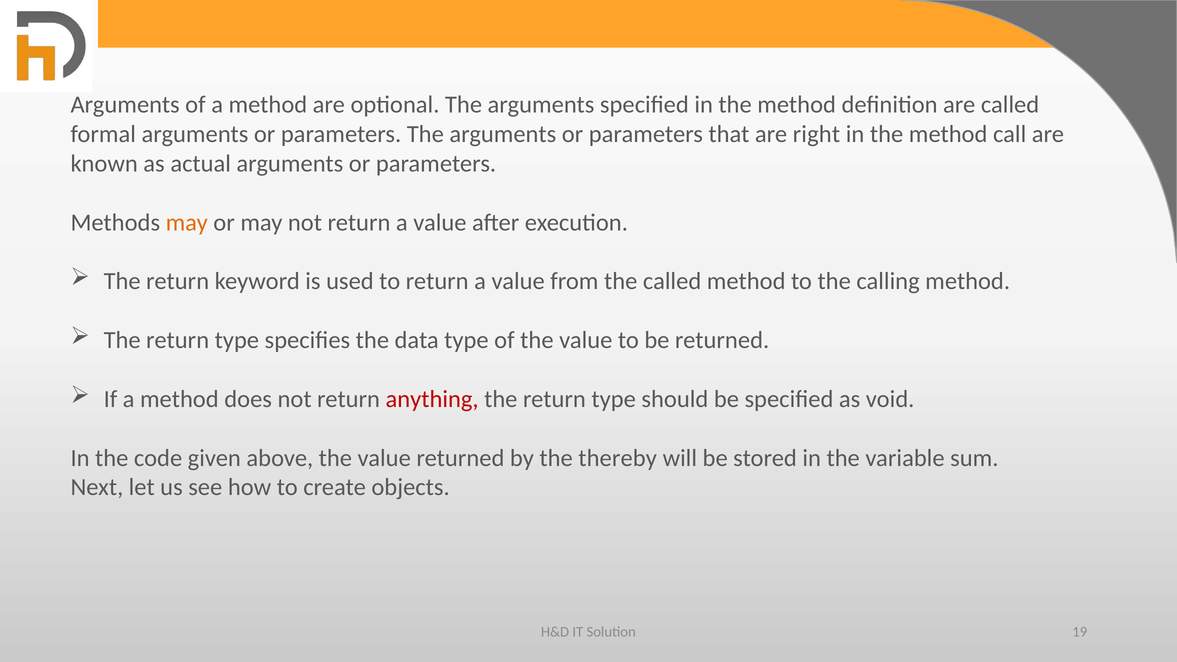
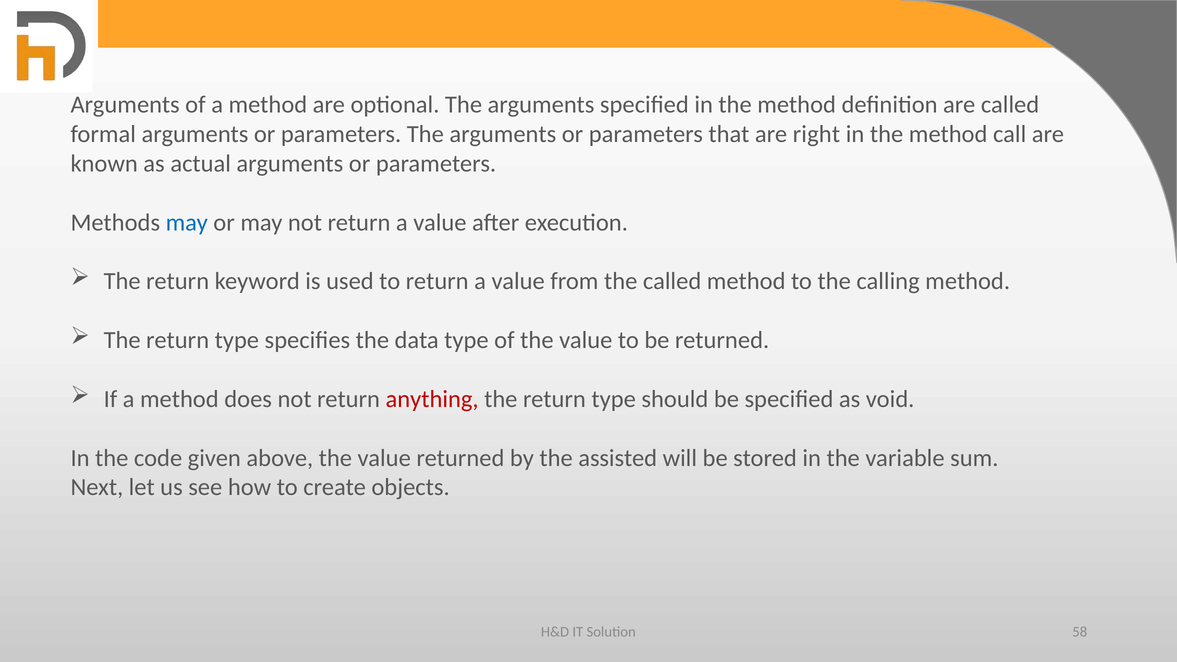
may colour: orange -> blue (187, 222)
thereby: thereby -> assisted (618, 458)
19: 19 -> 58 (1080, 632)
